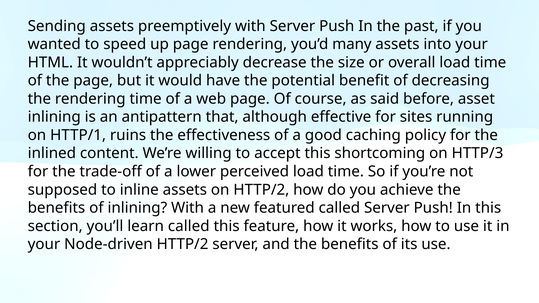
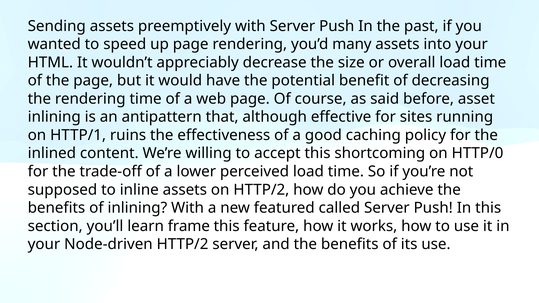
HTTP/3: HTTP/3 -> HTTP/0 (477, 153)
learn called: called -> frame (189, 226)
